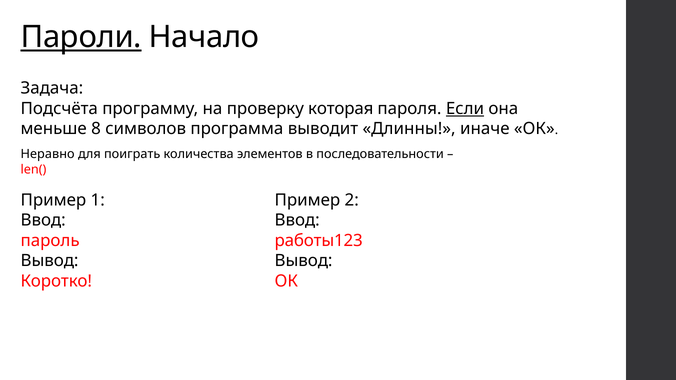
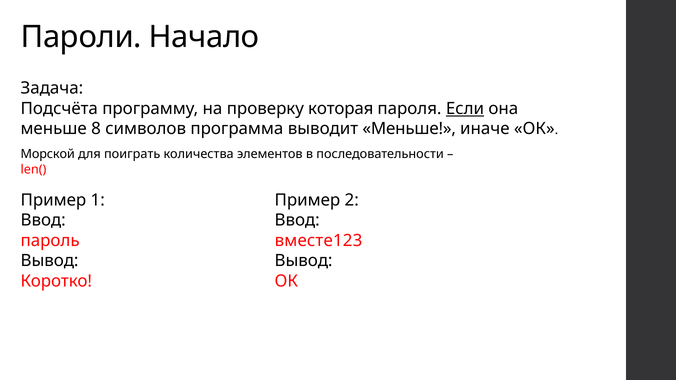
Пароли underline: present -> none (81, 37)
выводит Длинны: Длинны -> Меньше (409, 129)
Неравно: Неравно -> Морской (48, 154)
работы123: работы123 -> вместе123 (319, 241)
